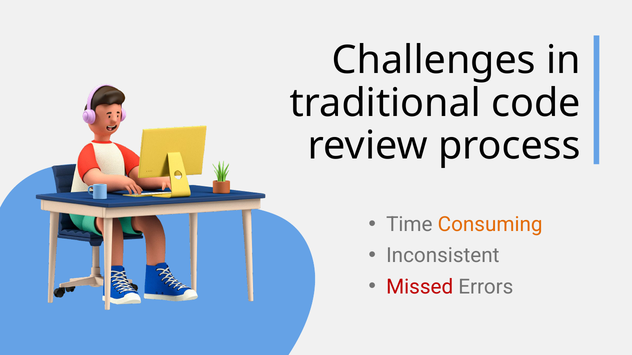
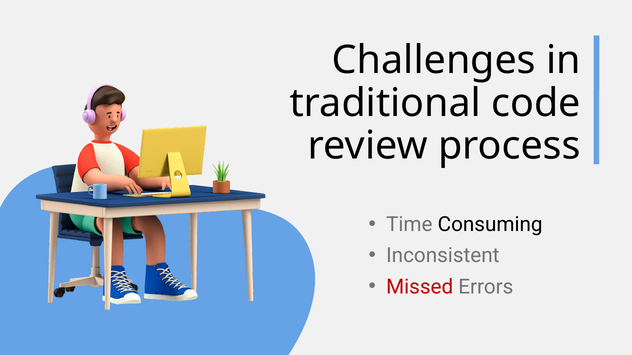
Consuming colour: orange -> black (490, 225)
